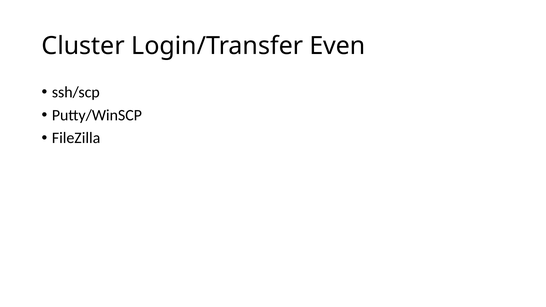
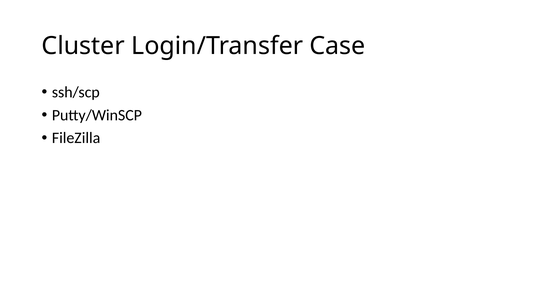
Even: Even -> Case (337, 46)
